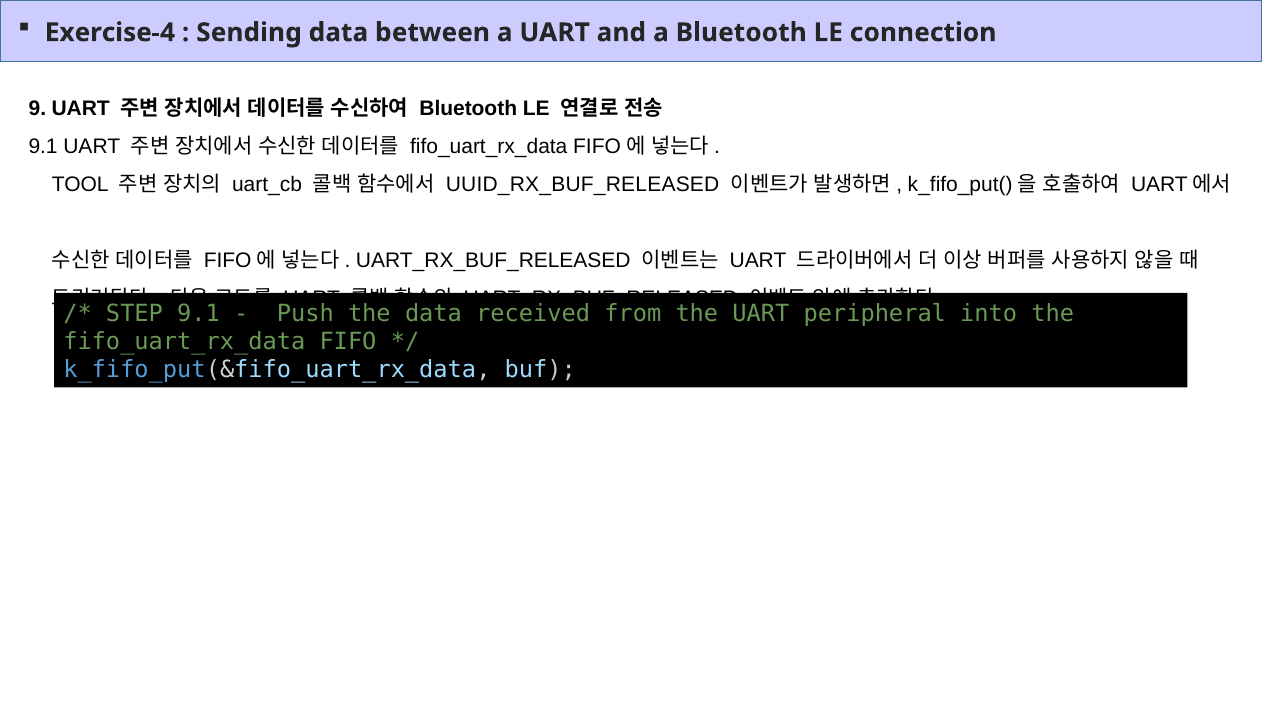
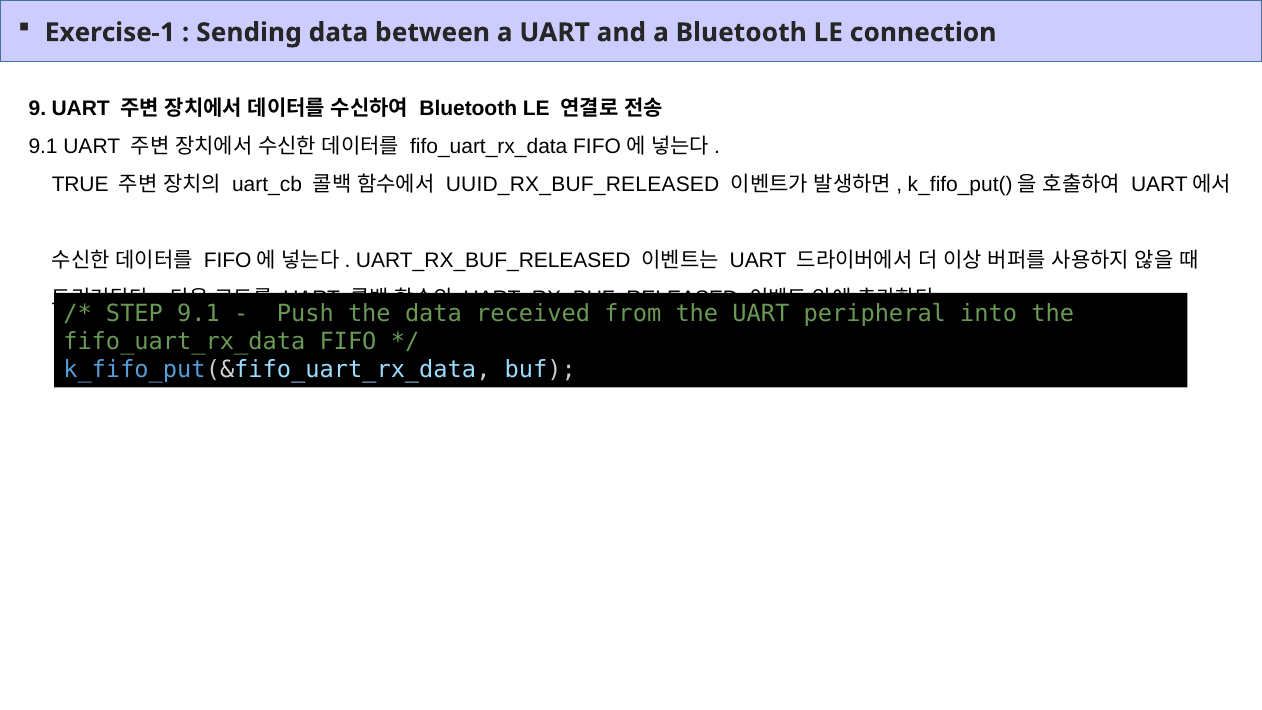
Exercise-4: Exercise-4 -> Exercise-1 (110, 33)
TOOL: TOOL -> TRUE (80, 185)
